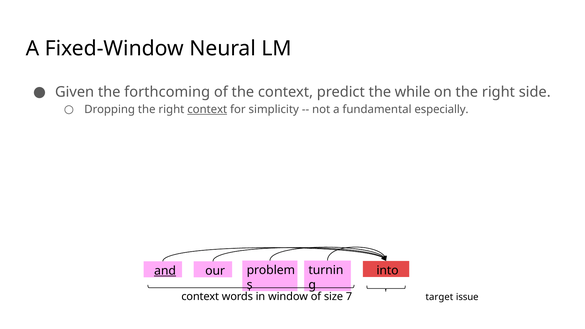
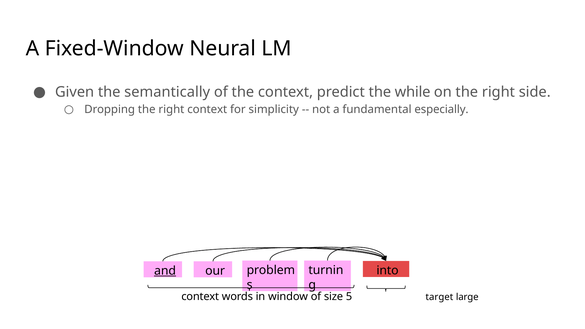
forthcoming: forthcoming -> semantically (167, 92)
context underline: present -> none (207, 109)
7: 7 -> 5 (349, 297)
issue: issue -> large (467, 297)
